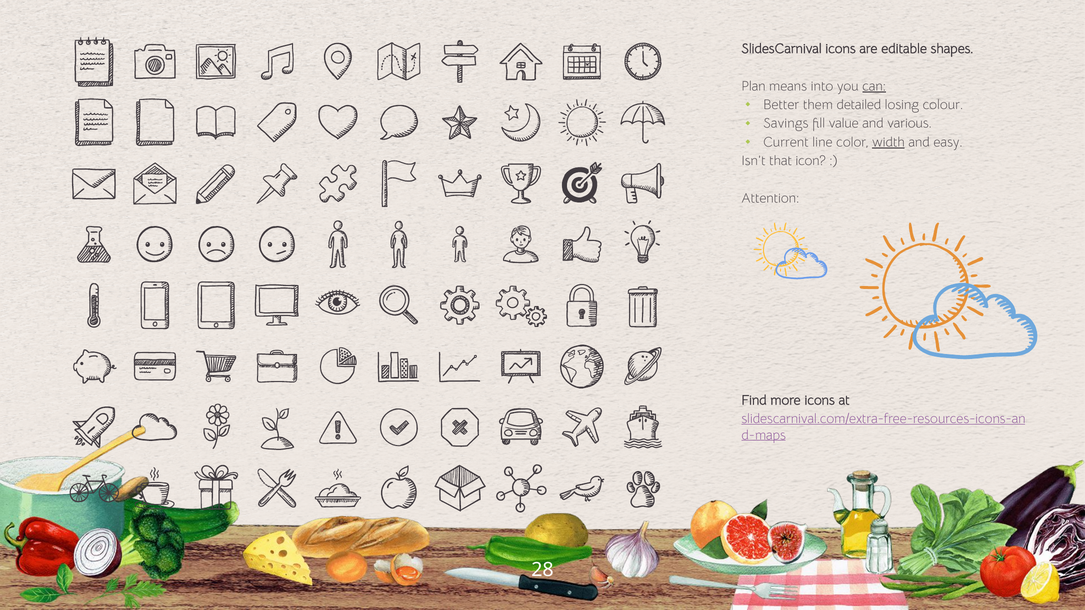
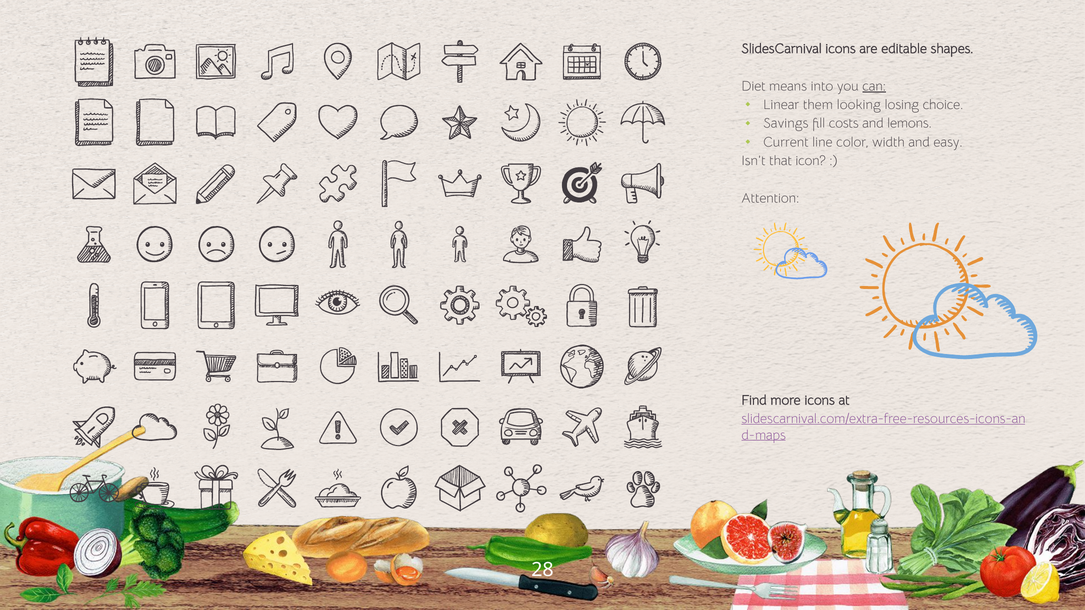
Plan: Plan -> Diet (753, 86)
Better: Better -> Linear (781, 105)
detailed: detailed -> looking (859, 105)
colour: colour -> choice (943, 105)
value: value -> costs (844, 124)
various: various -> lemons (910, 124)
width underline: present -> none (888, 142)
